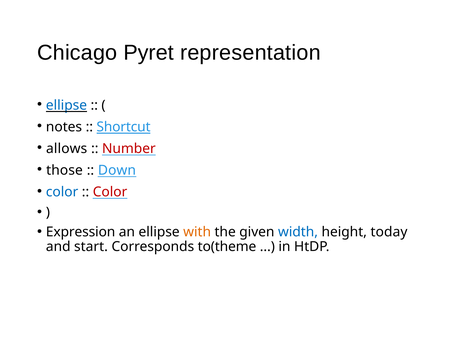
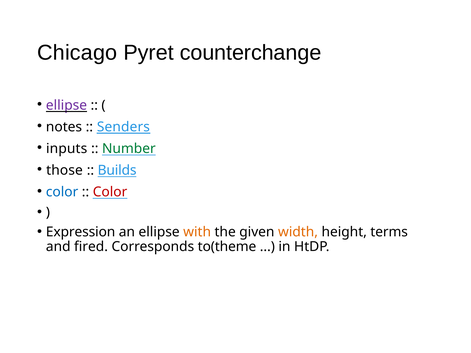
representation: representation -> counterchange (251, 53)
ellipse colour: blue -> purple (66, 105)
Shortcut: Shortcut -> Senders (123, 127)
allows: allows -> inputs (67, 149)
Number colour: red -> green (129, 149)
Down: Down -> Builds (117, 171)
width colour: blue -> orange (298, 232)
today: today -> terms (389, 232)
start: start -> fired (91, 247)
